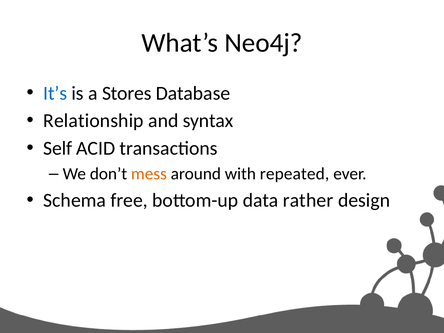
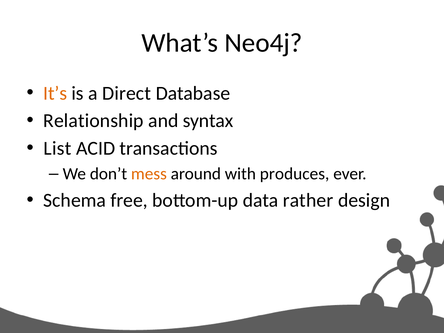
It’s colour: blue -> orange (55, 93)
Stores: Stores -> Direct (127, 93)
Self: Self -> List (57, 148)
repeated: repeated -> produces (295, 174)
